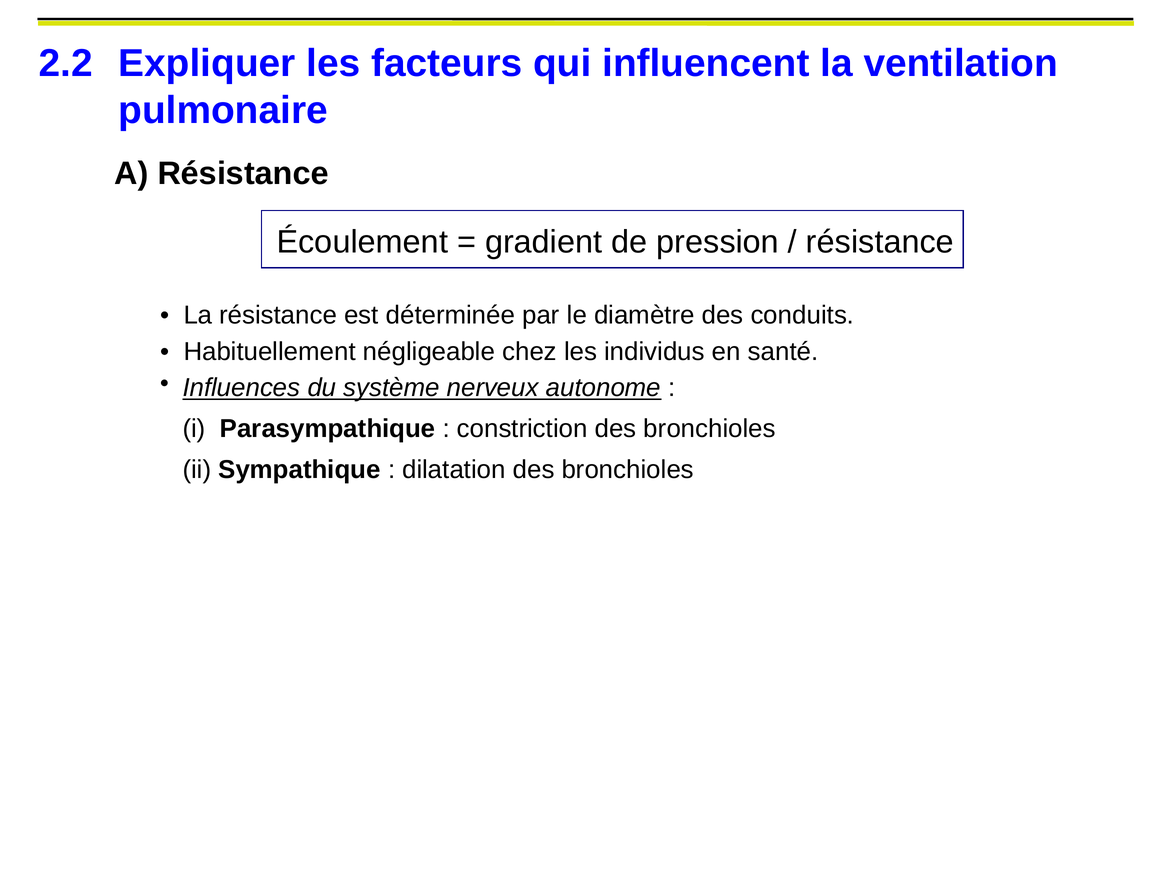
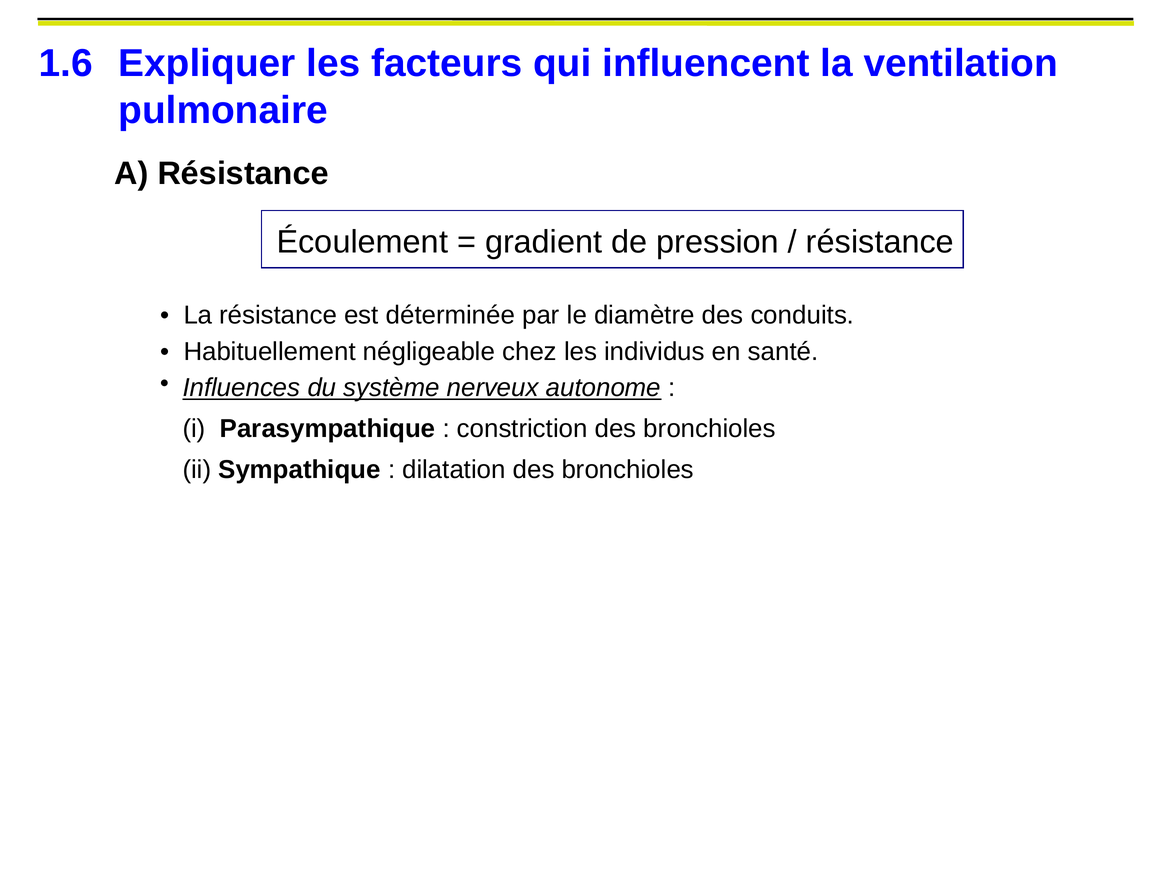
2.2: 2.2 -> 1.6 (66, 64)
